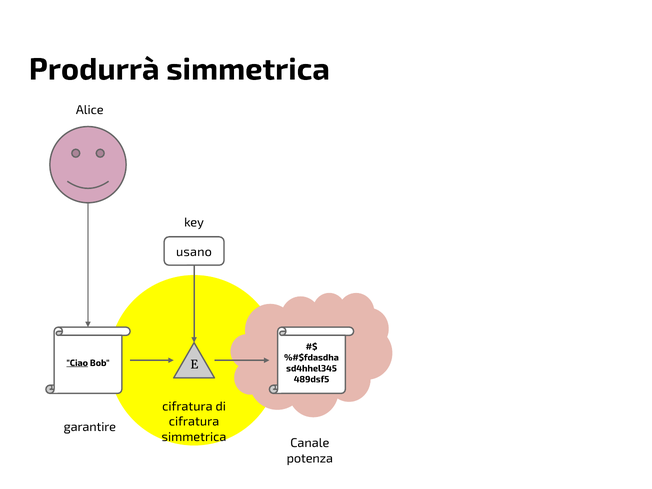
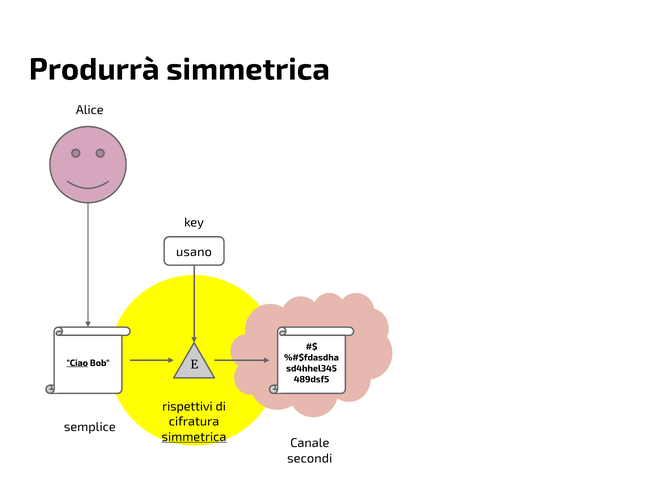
cifratura: cifratura -> rispettivi (187, 406)
garantire: garantire -> semplice (90, 427)
simmetrica underline: none -> present (194, 437)
potenza: potenza -> secondi (310, 458)
